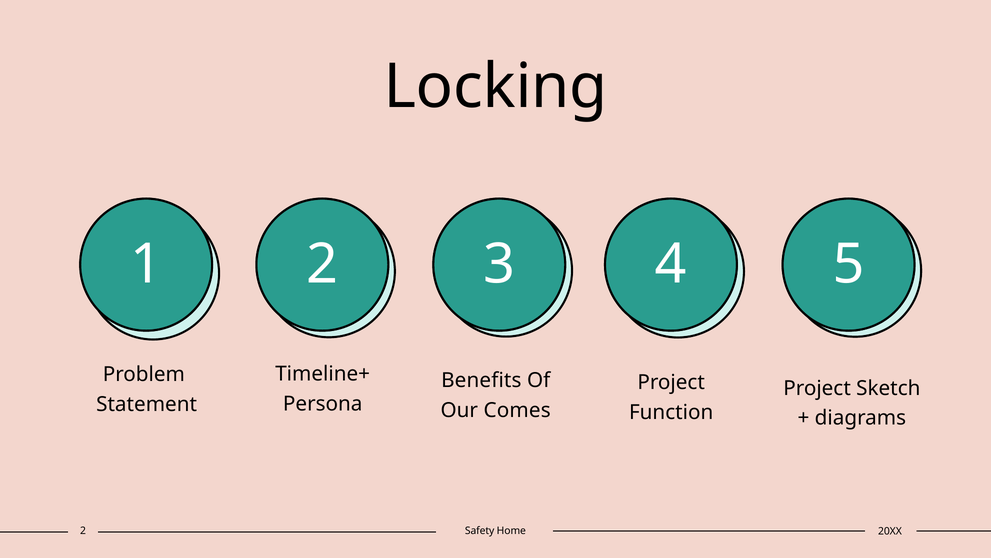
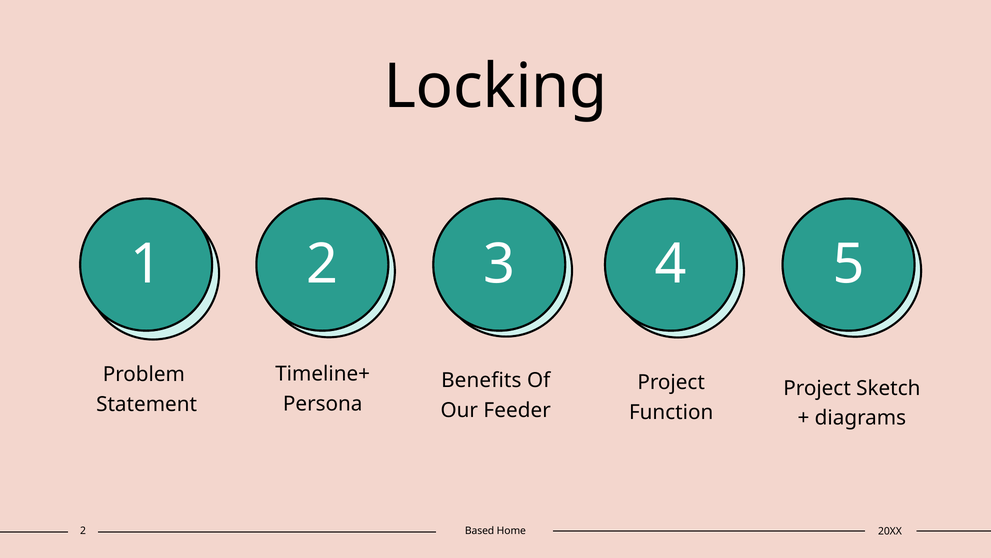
Comes: Comes -> Feeder (517, 410)
Safety: Safety -> Based (480, 530)
